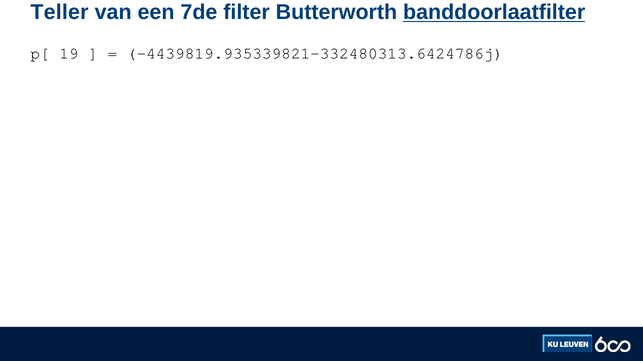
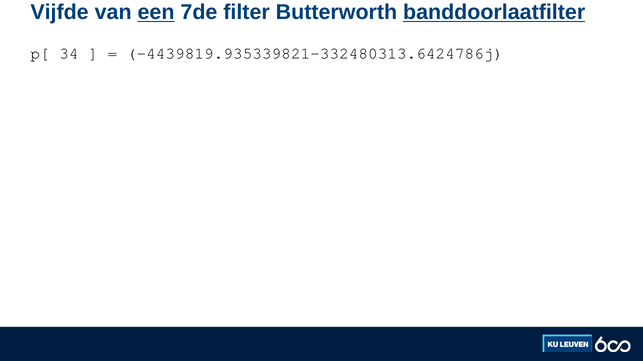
Teller: Teller -> Vijfde (60, 12)
een underline: none -> present (156, 12)
19: 19 -> 34 (69, 53)
